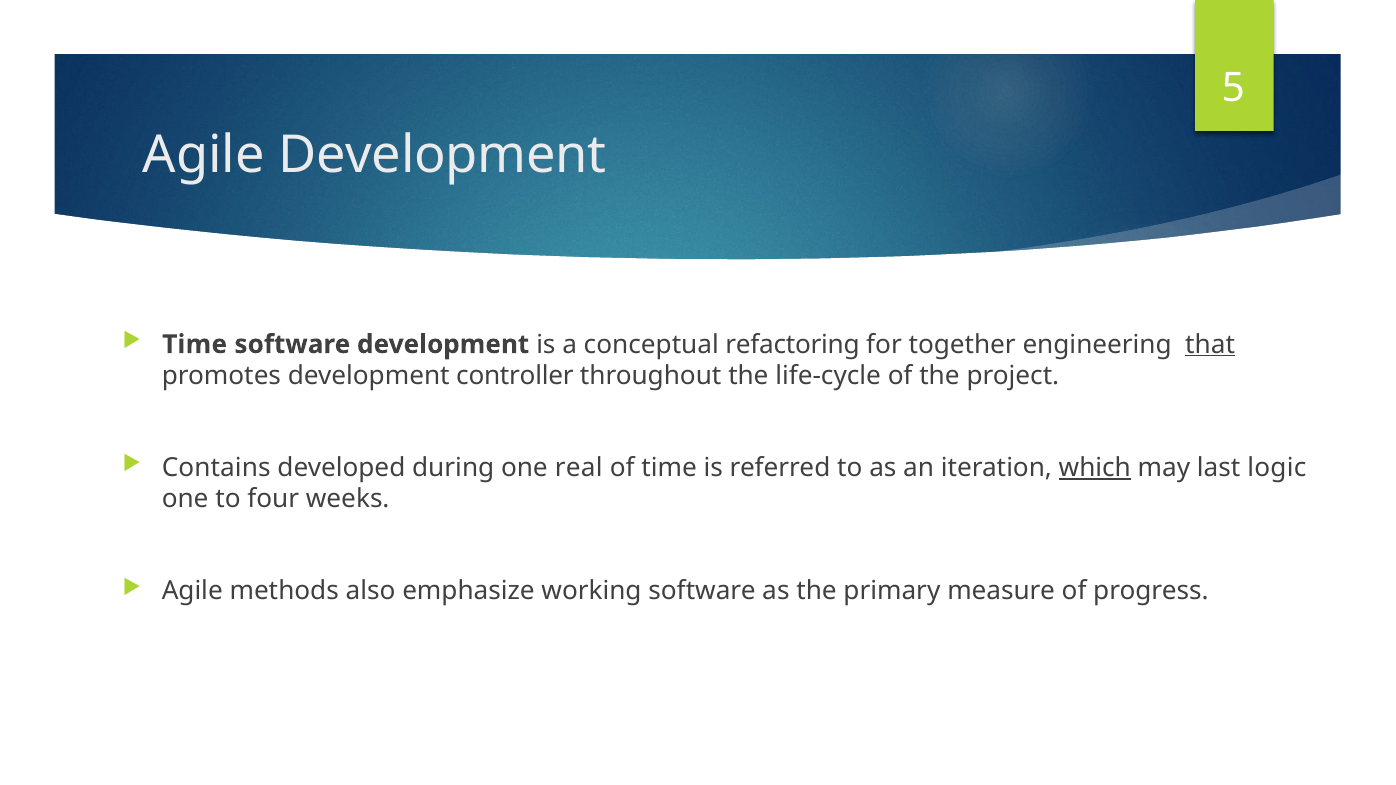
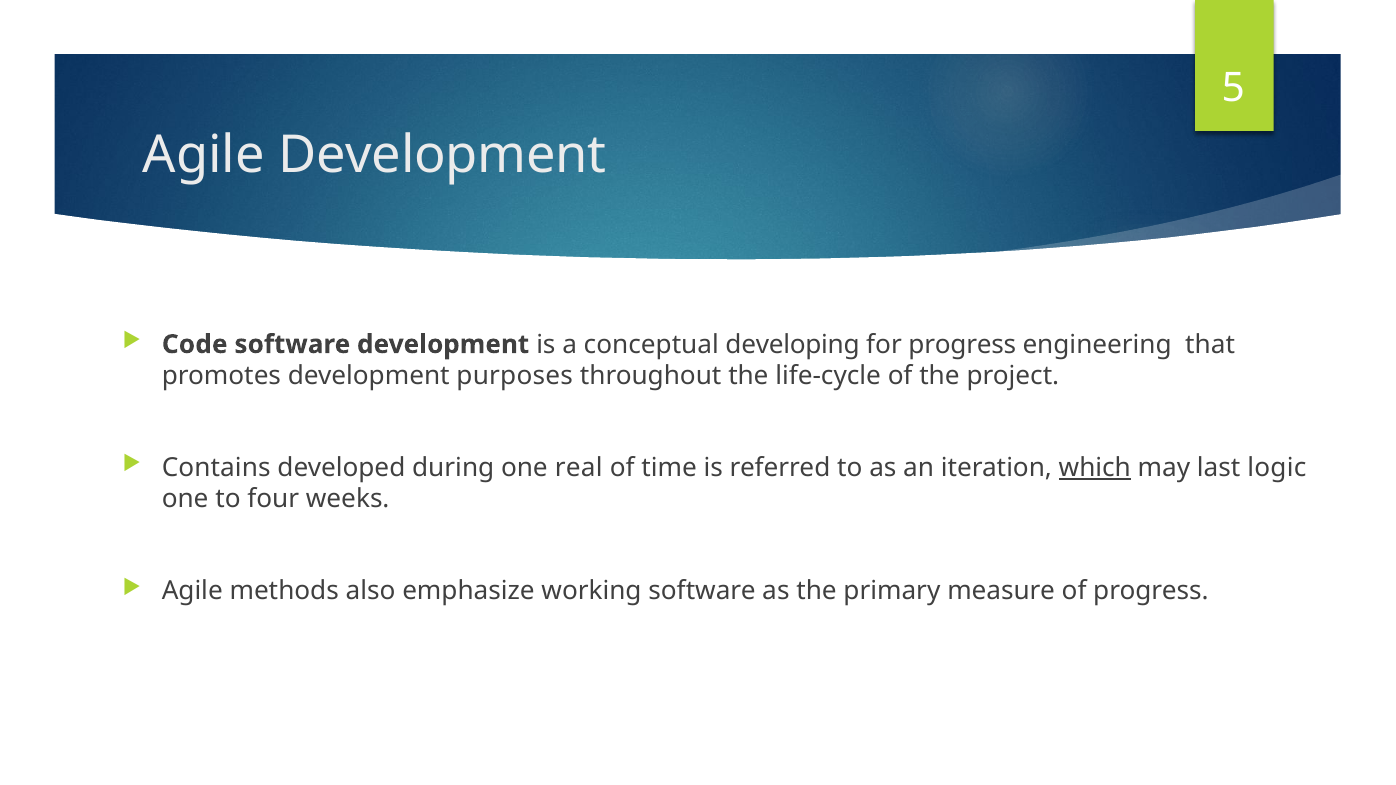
Time: Time -> Code (195, 344)
refactoring: refactoring -> developing (793, 344)
for together: together -> progress (962, 344)
that underline: present -> none (1210, 344)
controller: controller -> purposes (515, 376)
